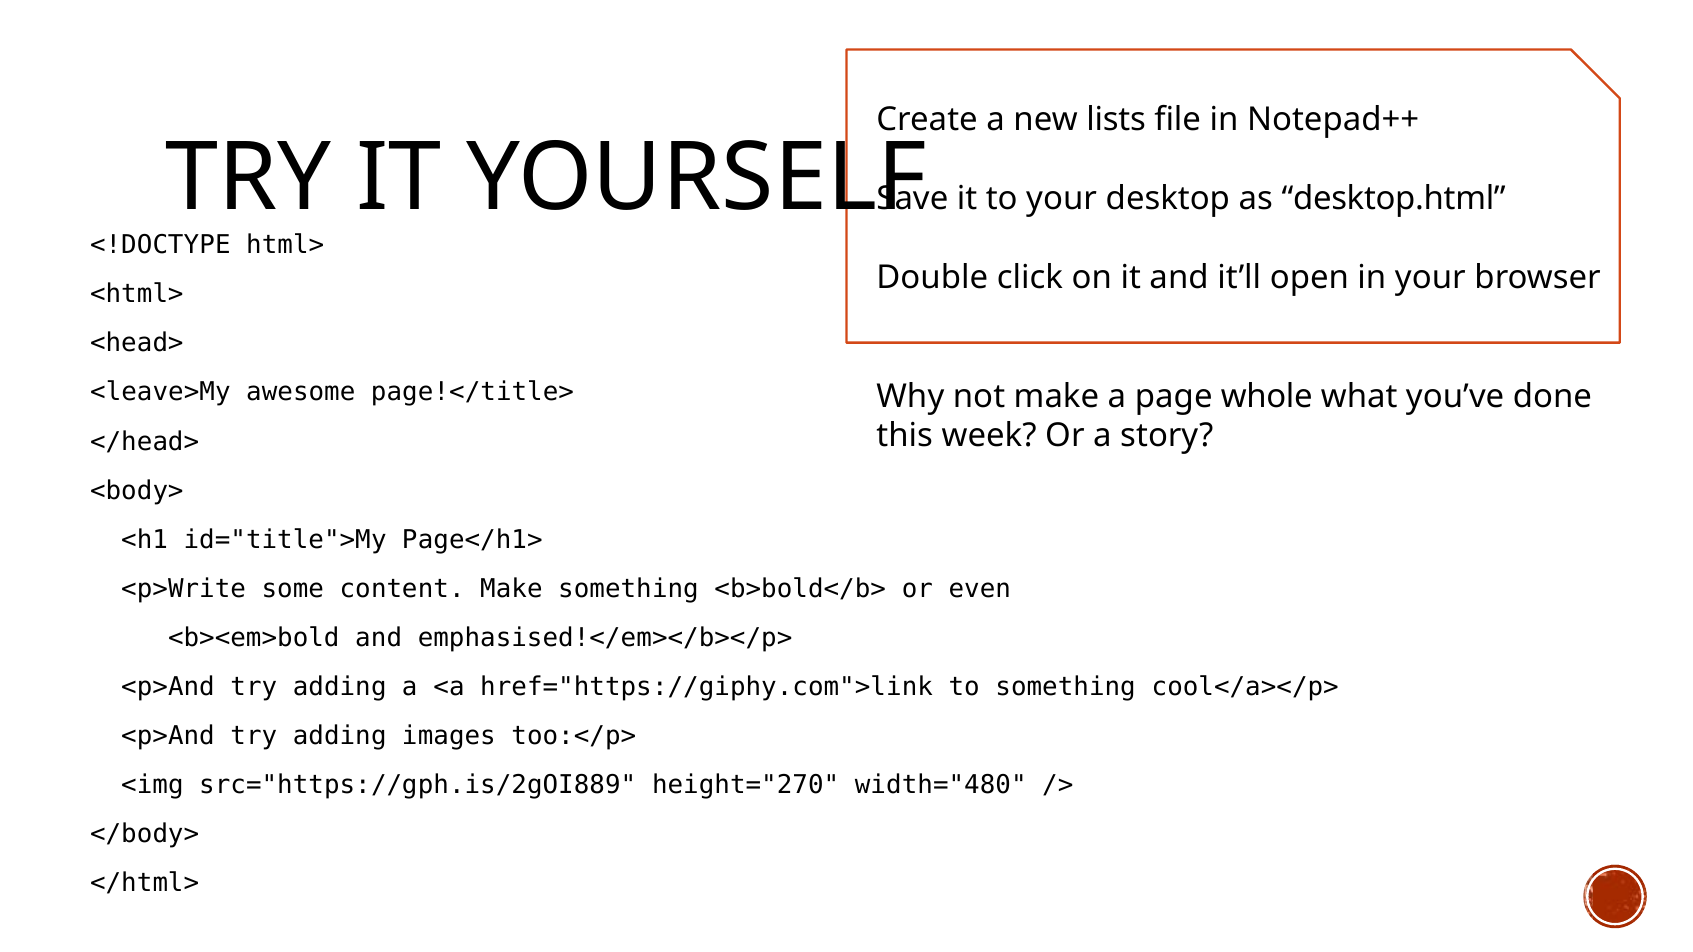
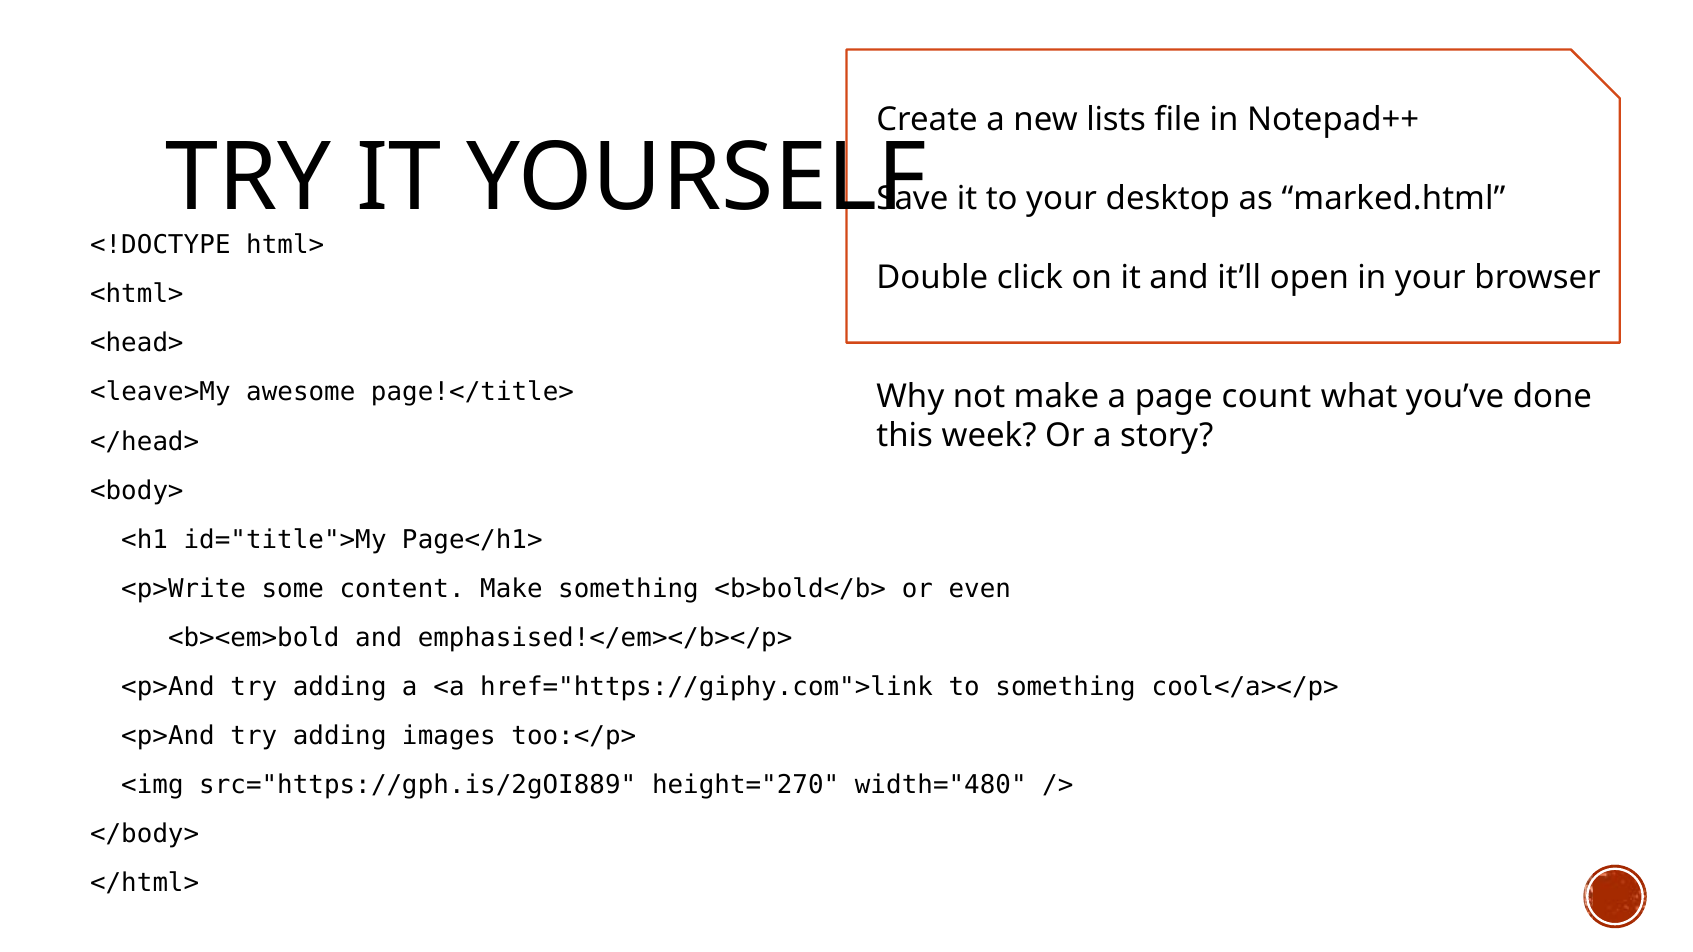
desktop.html: desktop.html -> marked.html (1393, 199)
whole: whole -> count (1266, 397)
